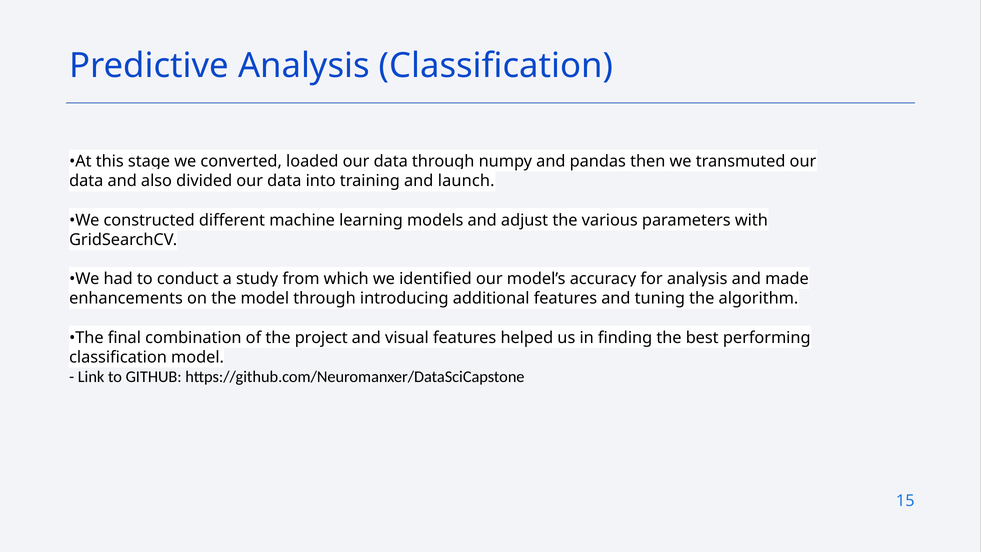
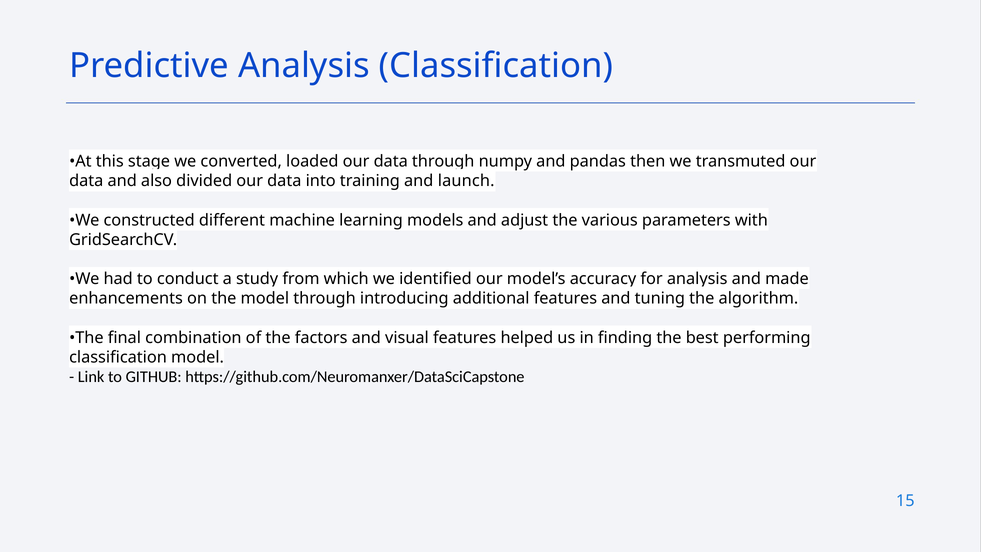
project: project -> factors (321, 338)
